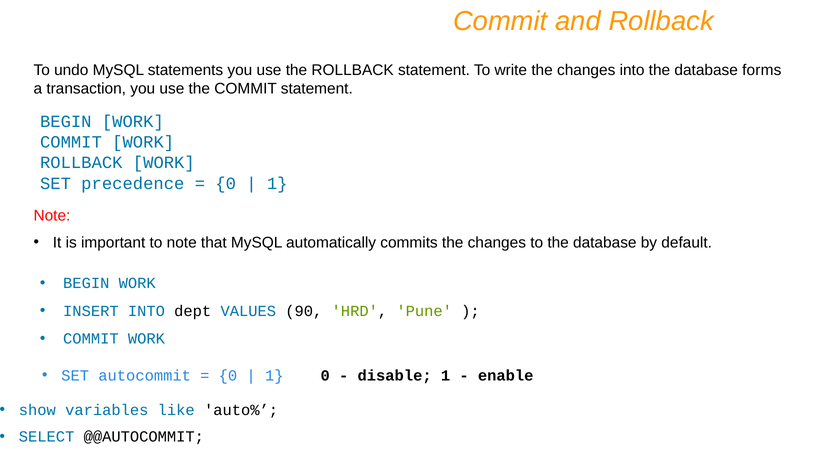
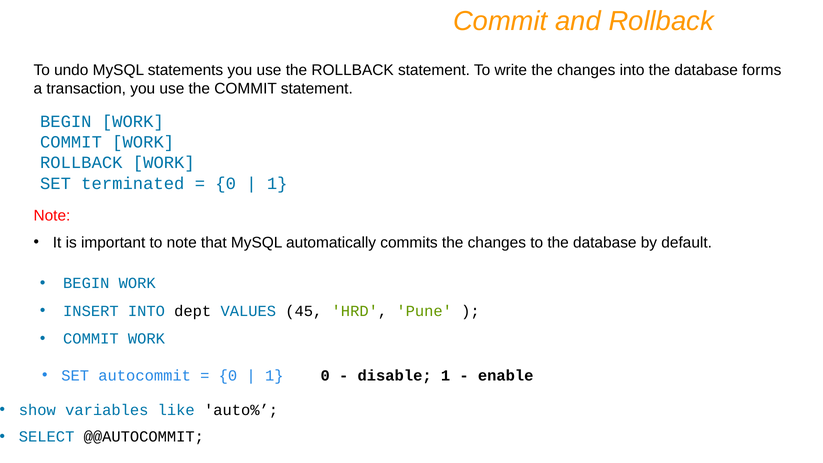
precedence: precedence -> terminated (133, 183)
90: 90 -> 45 (304, 311)
